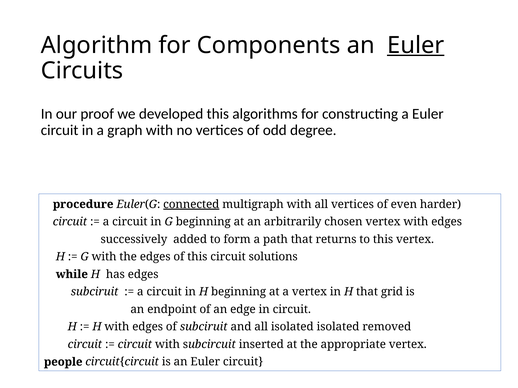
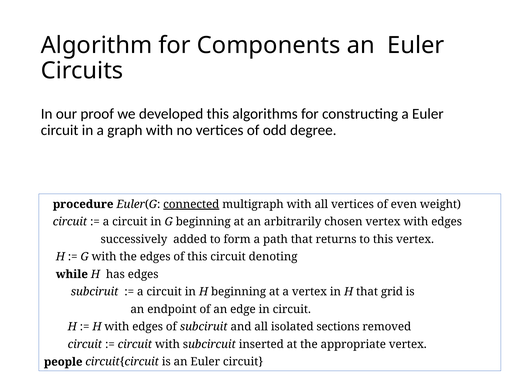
Euler underline: present -> none (416, 45)
harder: harder -> weight (440, 204)
solutions: solutions -> denoting (273, 257)
isolated isolated: isolated -> sections (338, 327)
